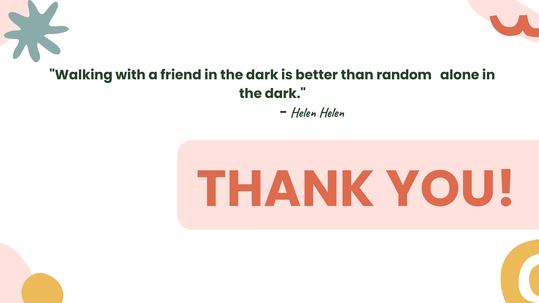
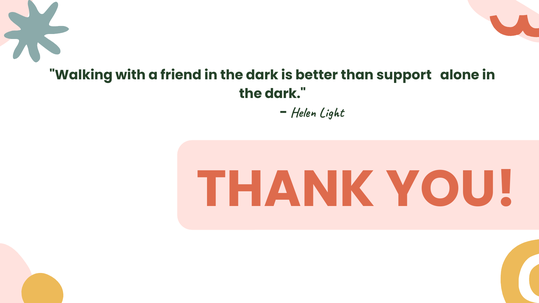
random: random -> support (404, 75)
Helen Helen: Helen -> Light (331, 112)
